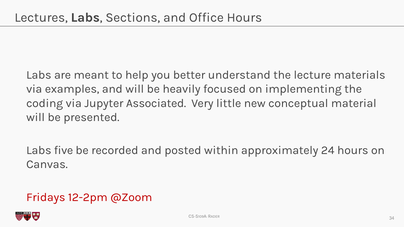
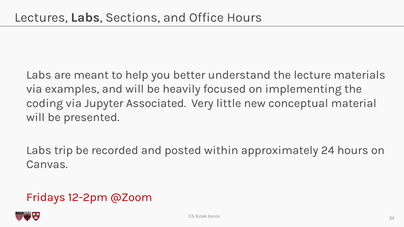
five: five -> trip (64, 150)
